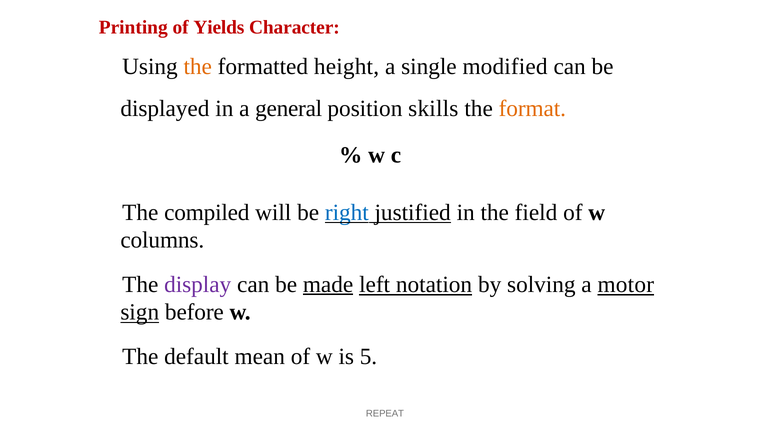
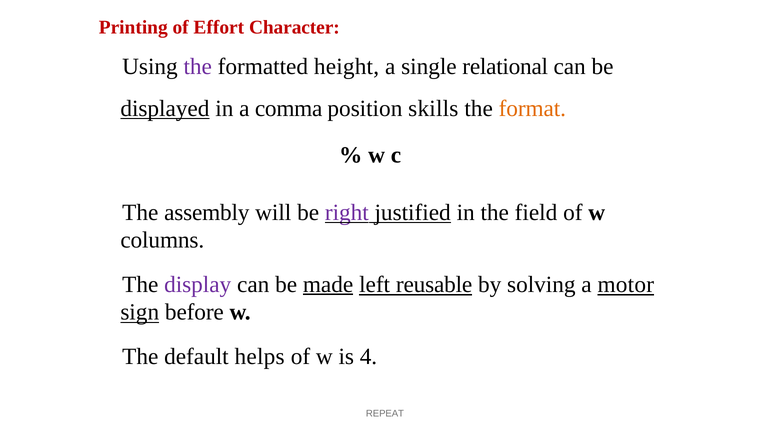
Yields: Yields -> Effort (219, 27)
the colour: orange -> purple (198, 67)
modified: modified -> relational (505, 67)
displayed underline: none -> present (165, 109)
general: general -> comma (289, 109)
compiled: compiled -> assembly (207, 213)
right colour: blue -> purple (347, 213)
notation: notation -> reusable (434, 285)
mean: mean -> helps (260, 357)
5: 5 -> 4 (369, 357)
